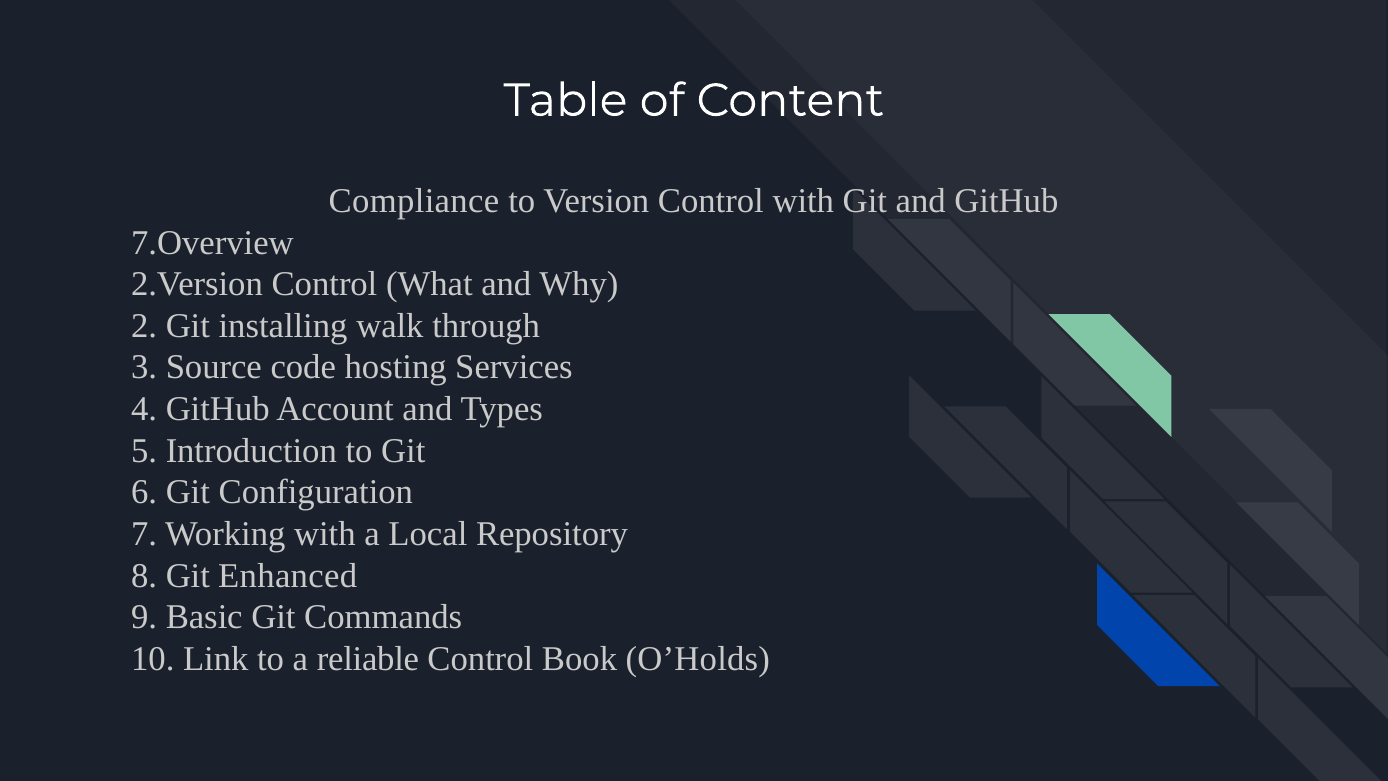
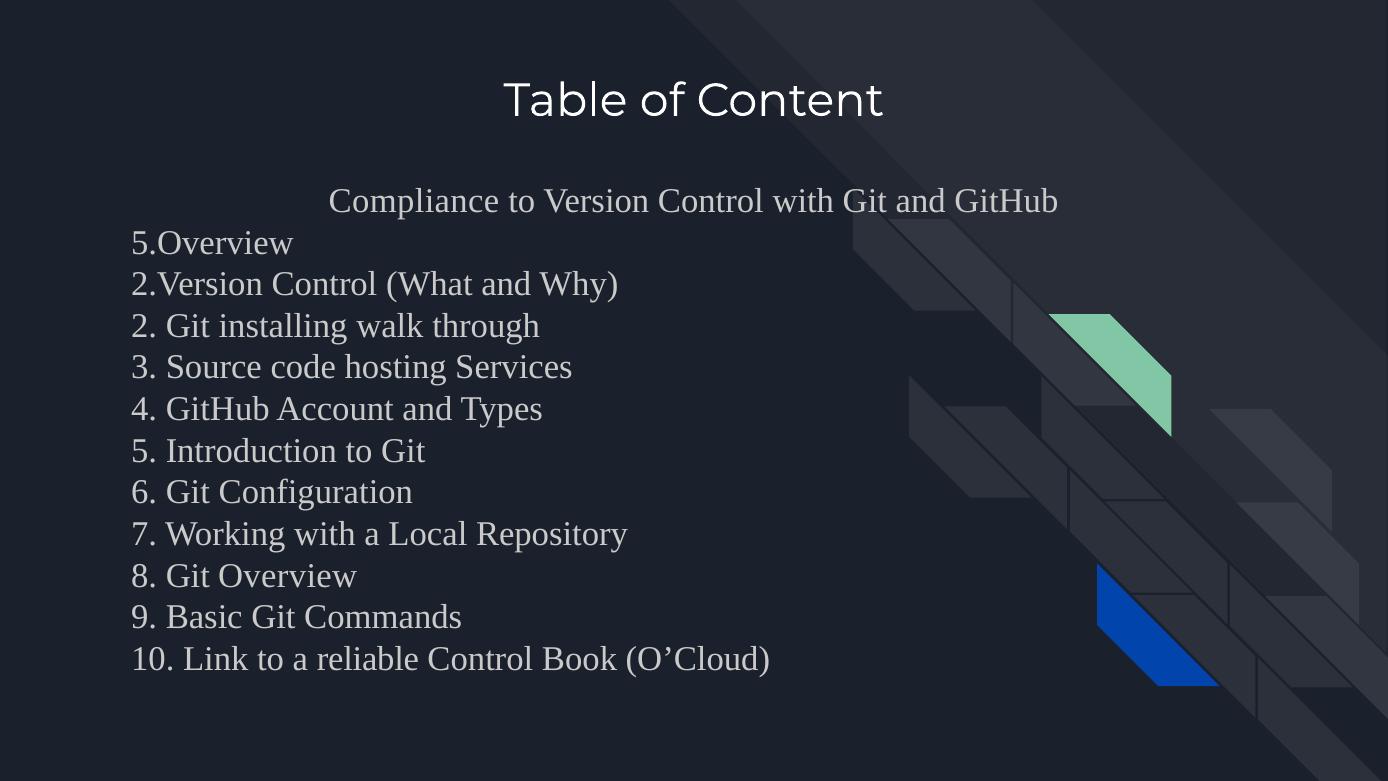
7.Overview: 7.Overview -> 5.Overview (212, 242)
Enhanced: Enhanced -> Overview (288, 576)
O’Holds: O’Holds -> O’Cloud (698, 659)
